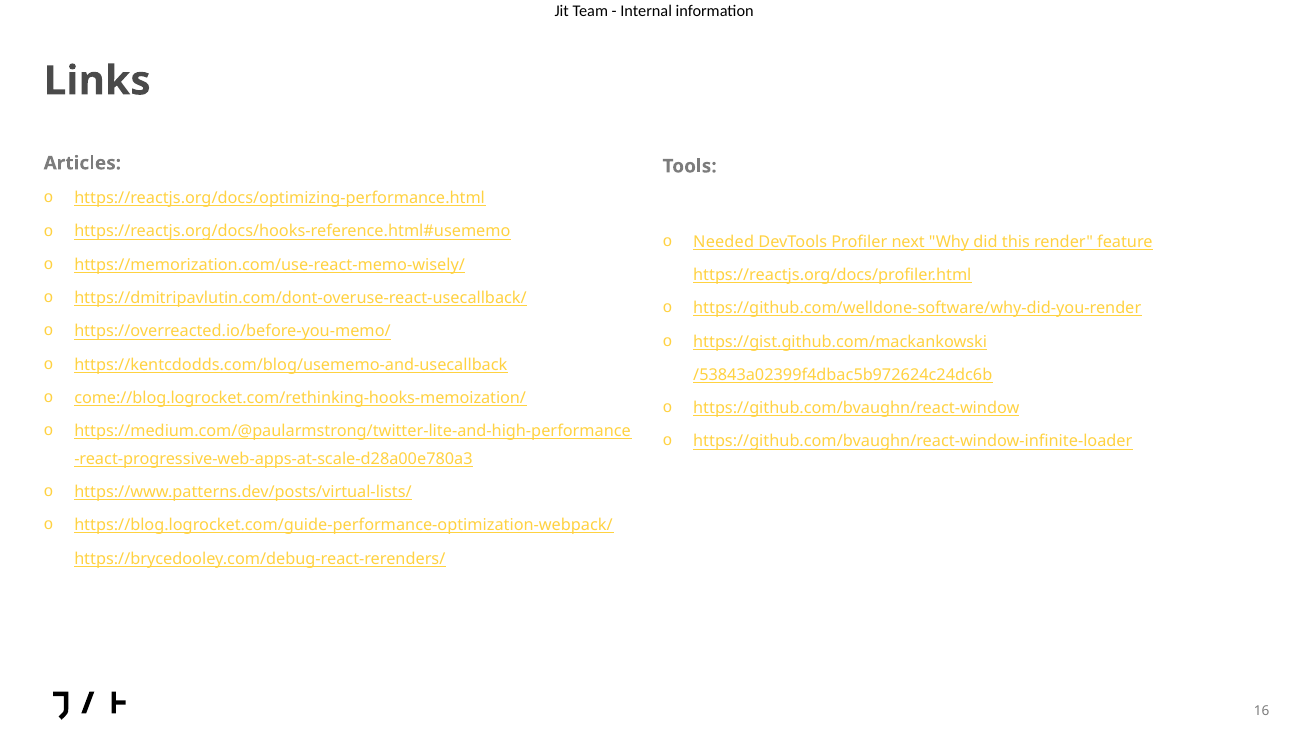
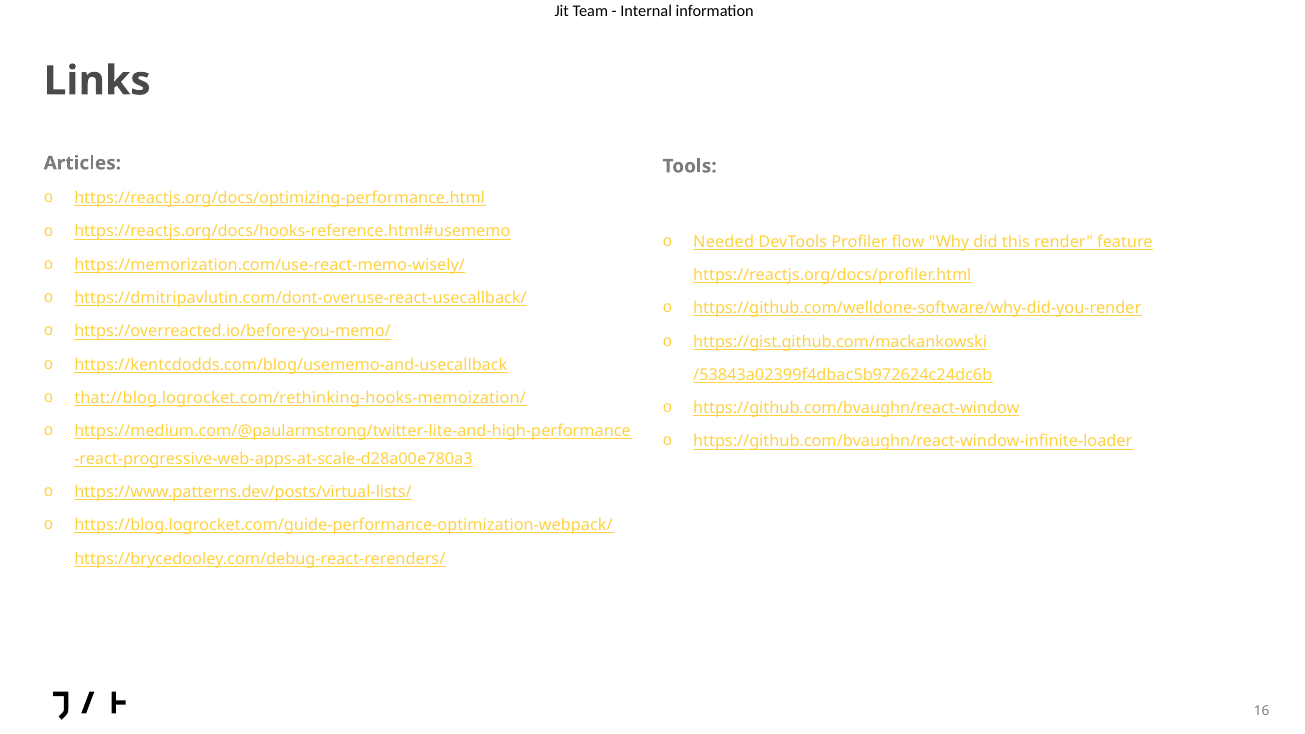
next: next -> flow (908, 242)
come://blog.logrocket.com/rethinking-hooks-memoization/: come://blog.logrocket.com/rethinking-hooks-memoization/ -> that://blog.logrocket.com/rethinking-hooks-memoization/ (300, 398)
